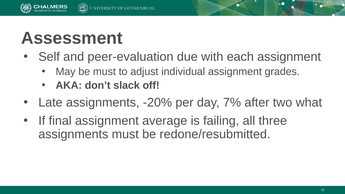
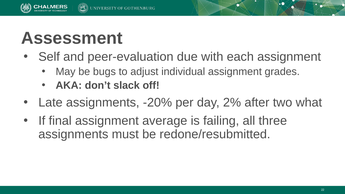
be must: must -> bugs (104, 72)
7%: 7% -> 2% (232, 103)
